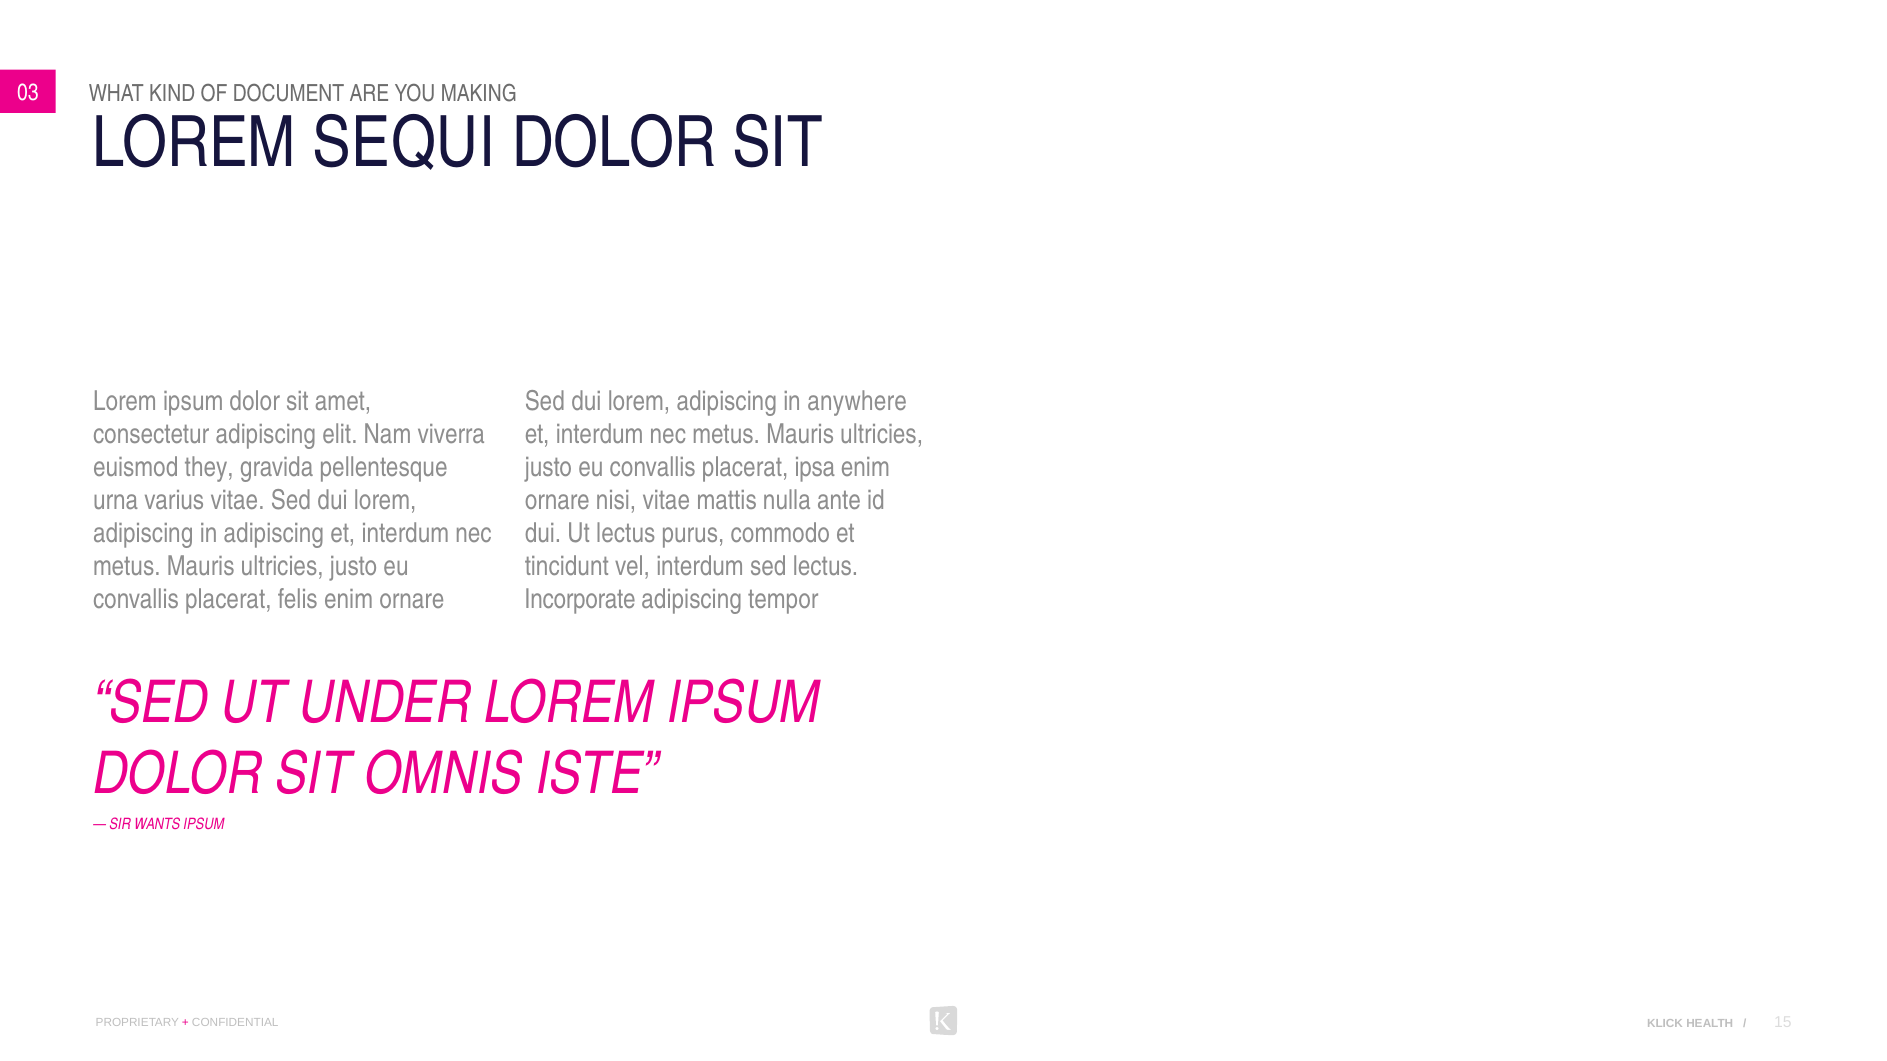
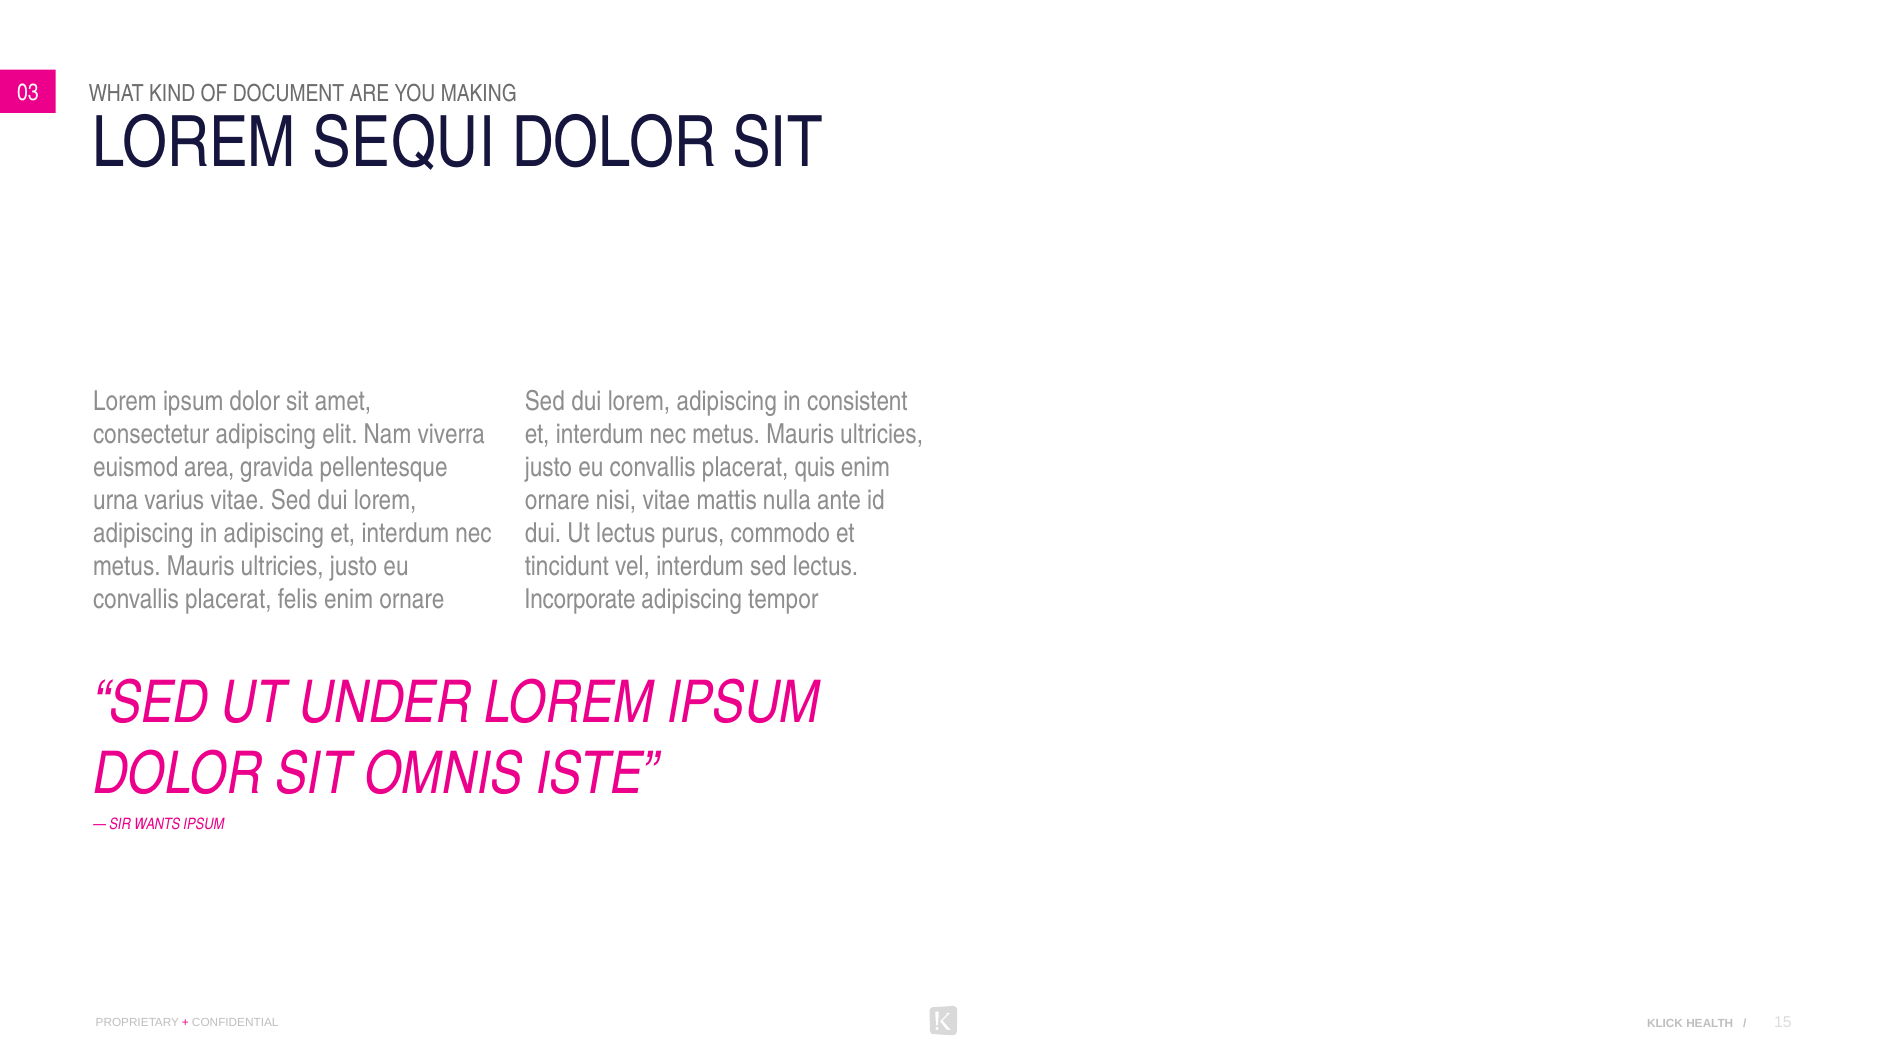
anywhere: anywhere -> consistent (857, 401)
they: they -> area (209, 467)
ipsa: ipsa -> quis (815, 467)
